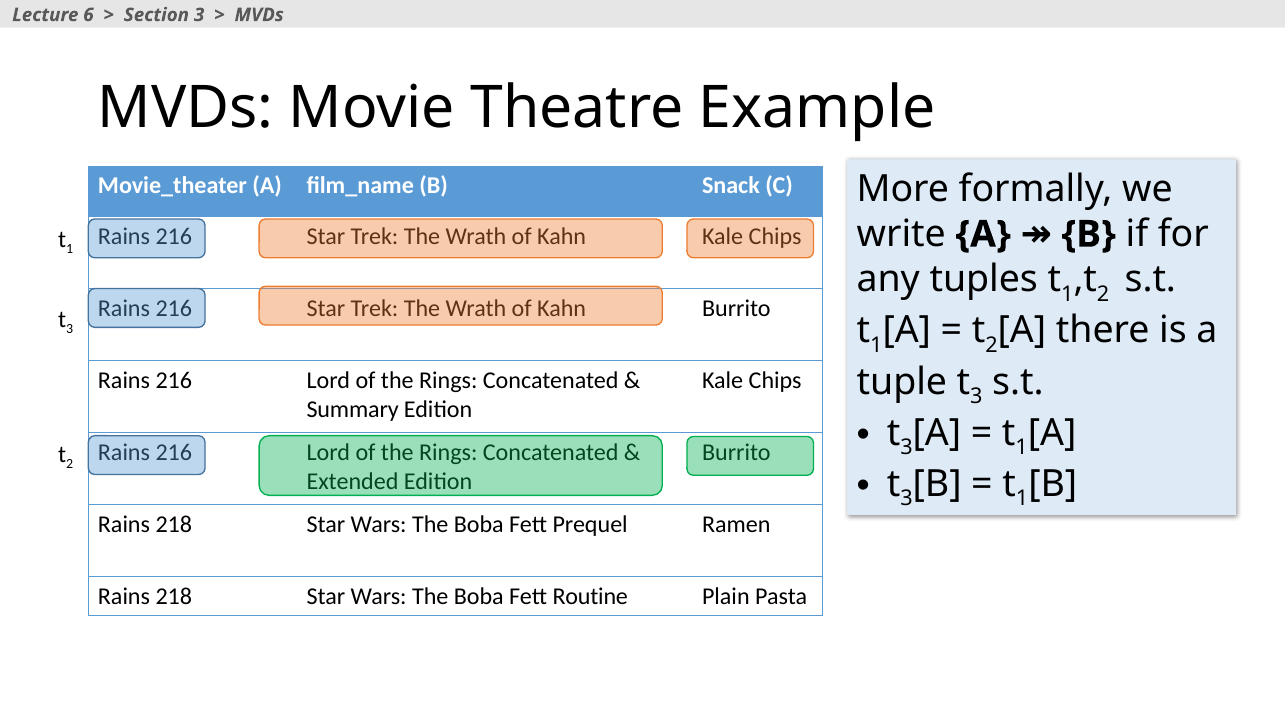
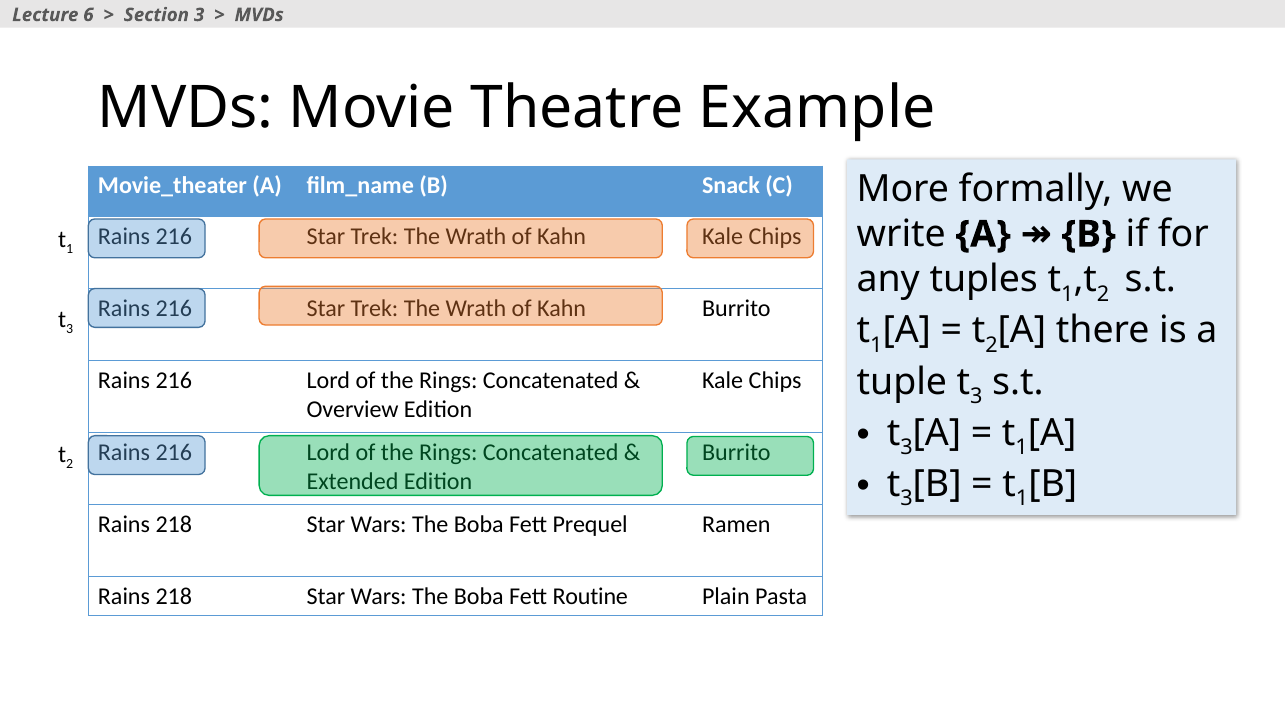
Summary: Summary -> Overview (353, 410)
